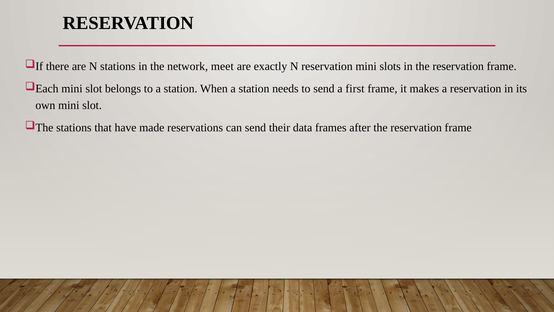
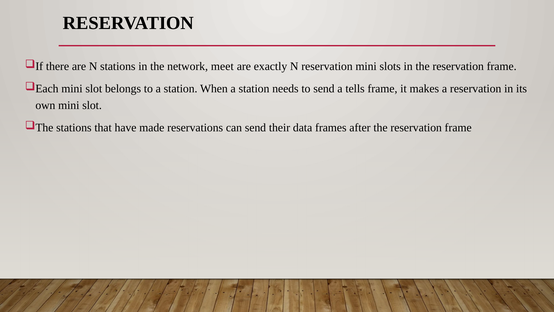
first: first -> tells (355, 89)
